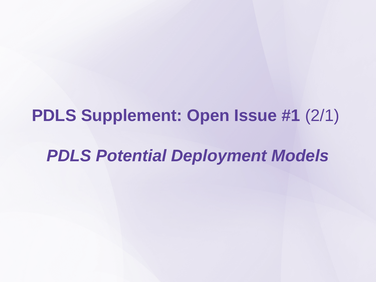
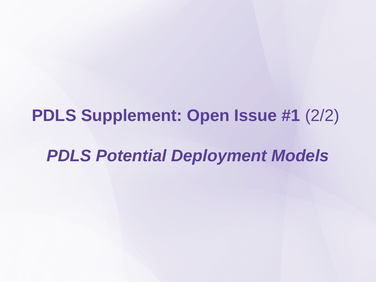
2/1: 2/1 -> 2/2 (322, 116)
